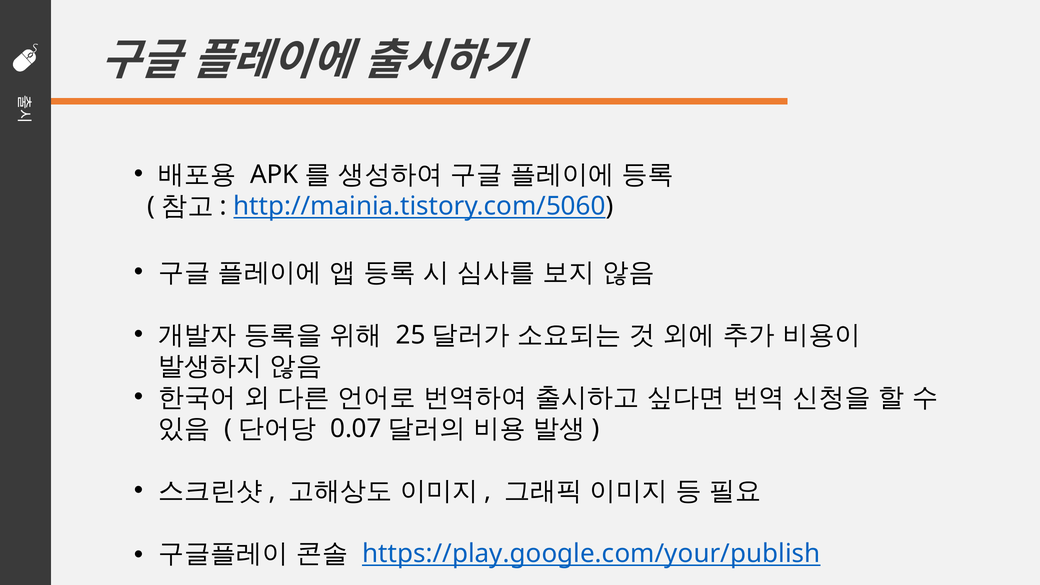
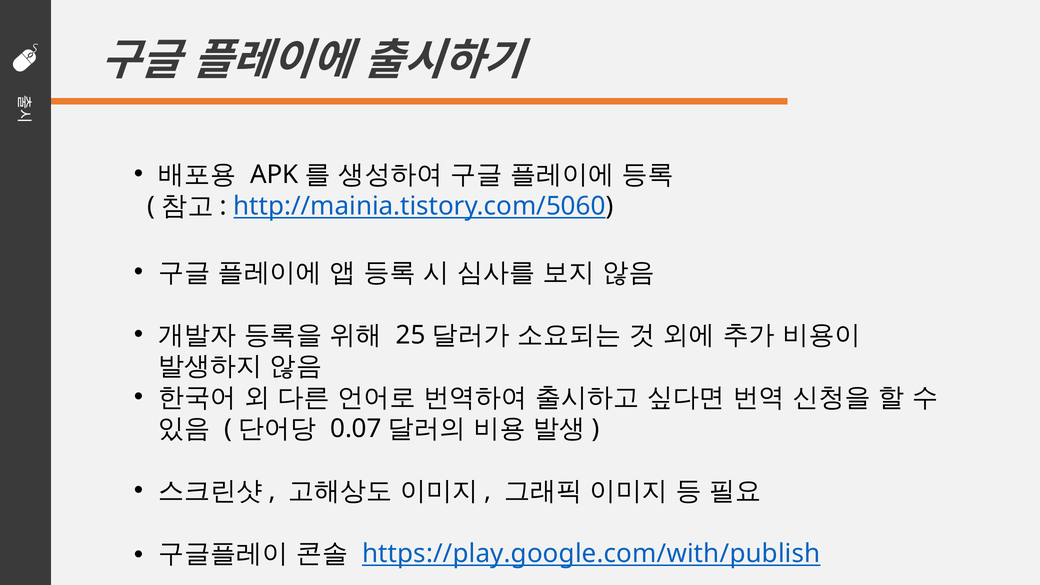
https://play.google.com/your/publish: https://play.google.com/your/publish -> https://play.google.com/with/publish (591, 554)
